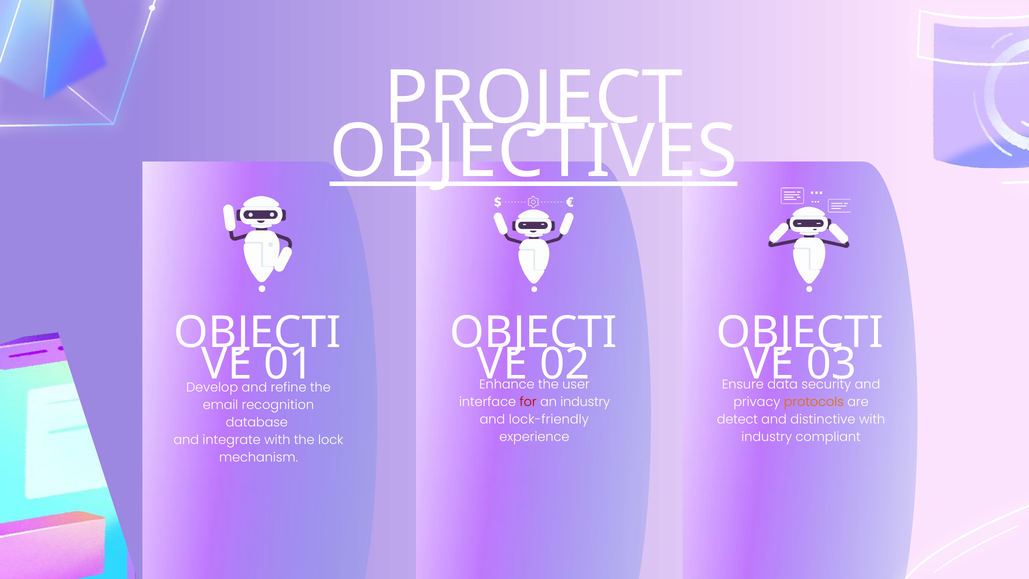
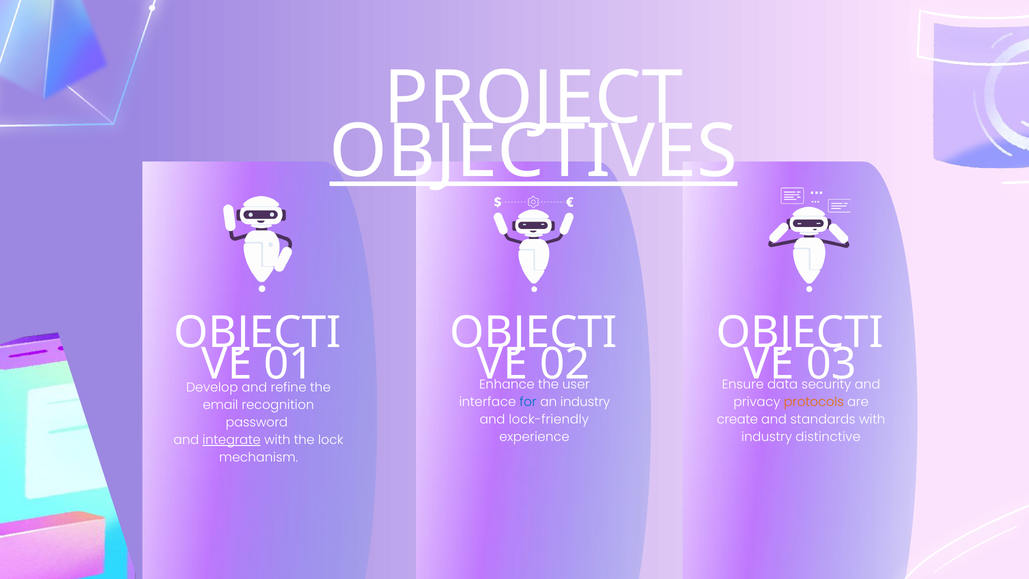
for colour: red -> blue (528, 402)
detect: detect -> create (737, 419)
distinctive: distinctive -> standards (823, 419)
database: database -> password (257, 422)
compliant: compliant -> distinctive (828, 437)
integrate underline: none -> present (232, 440)
